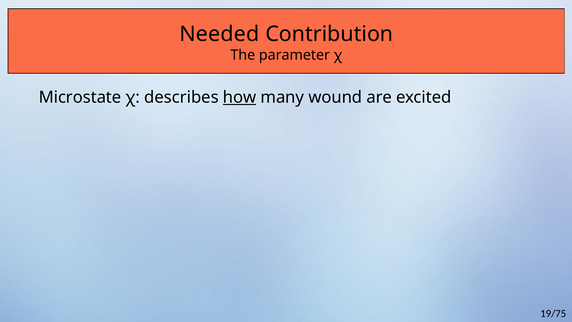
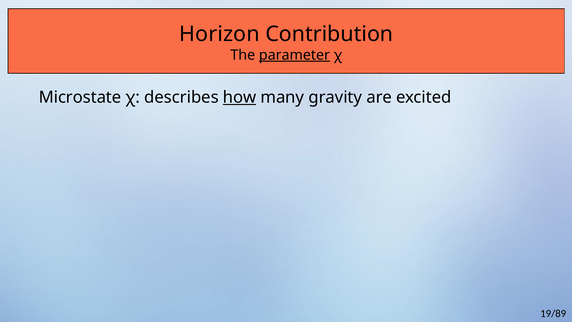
Needed: Needed -> Horizon (219, 34)
parameter underline: none -> present (294, 55)
wound: wound -> gravity (335, 97)
19/75: 19/75 -> 19/89 (553, 313)
